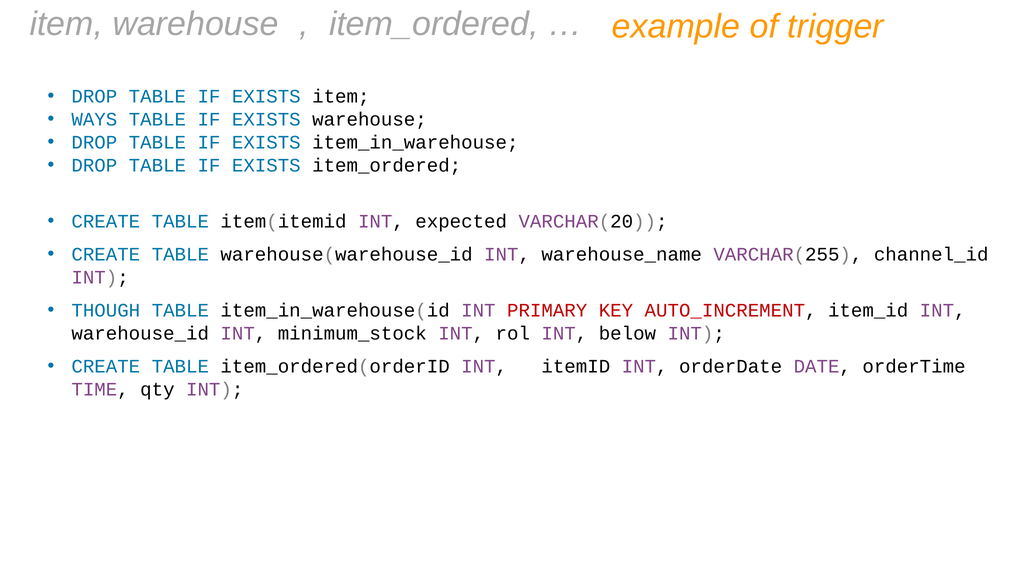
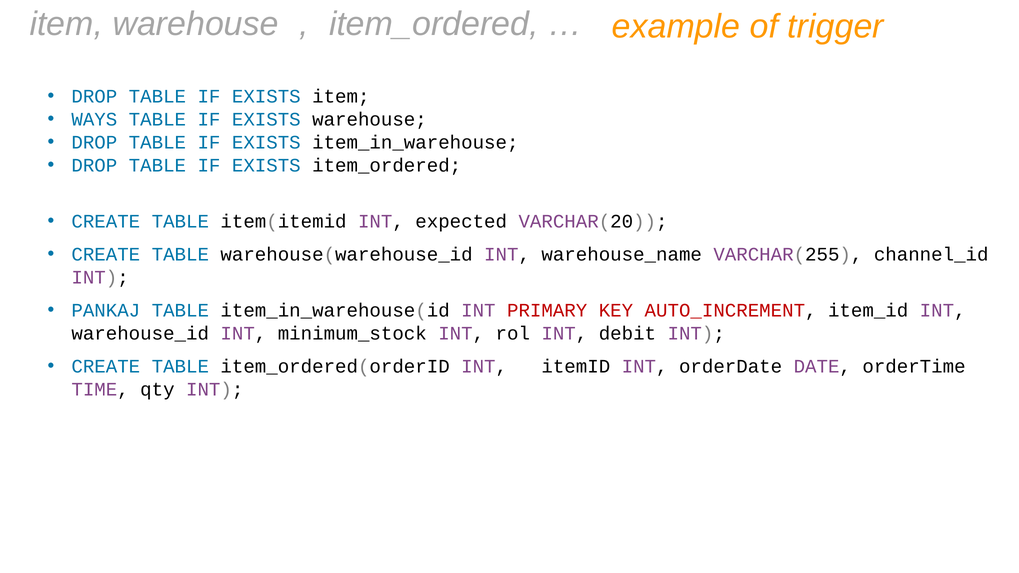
THOUGH: THOUGH -> PANKAJ (106, 311)
below: below -> debit (627, 334)
